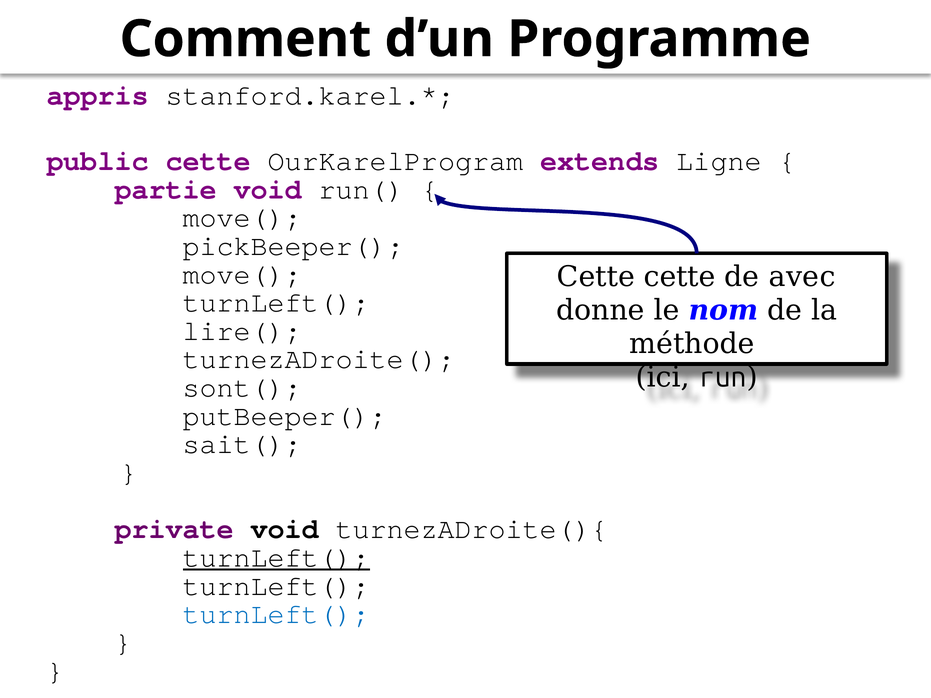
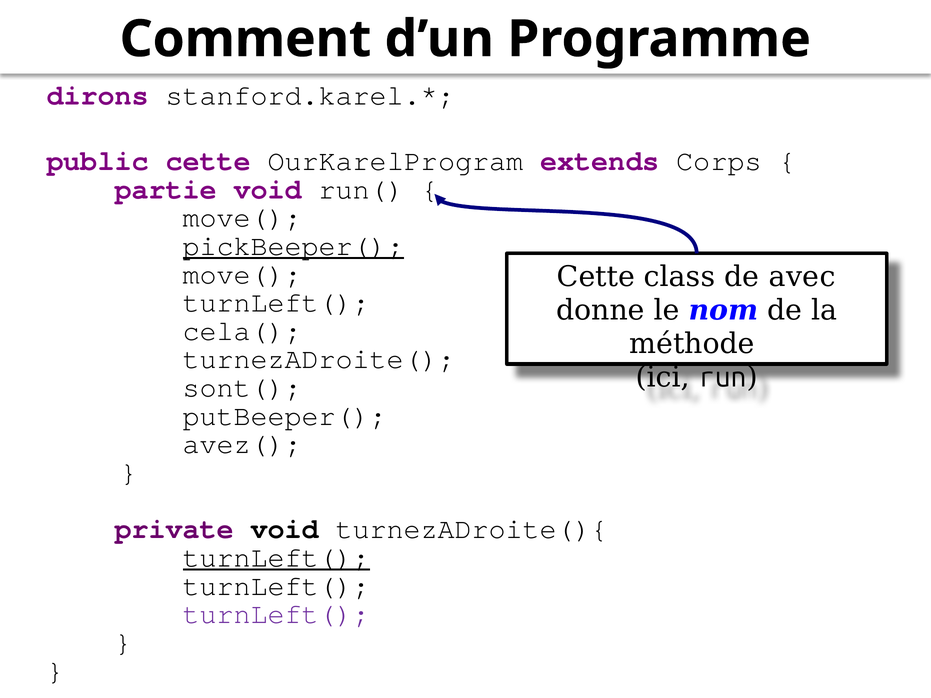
appris: appris -> dirons (98, 95)
Ligne: Ligne -> Corps (719, 161)
pickBeeper( underline: none -> present (293, 246)
Cette cette: cette -> class (680, 277)
lire(: lire( -> cela( (242, 331)
sait(: sait( -> avez( (242, 444)
turnLeft( colour: blue -> purple (276, 614)
